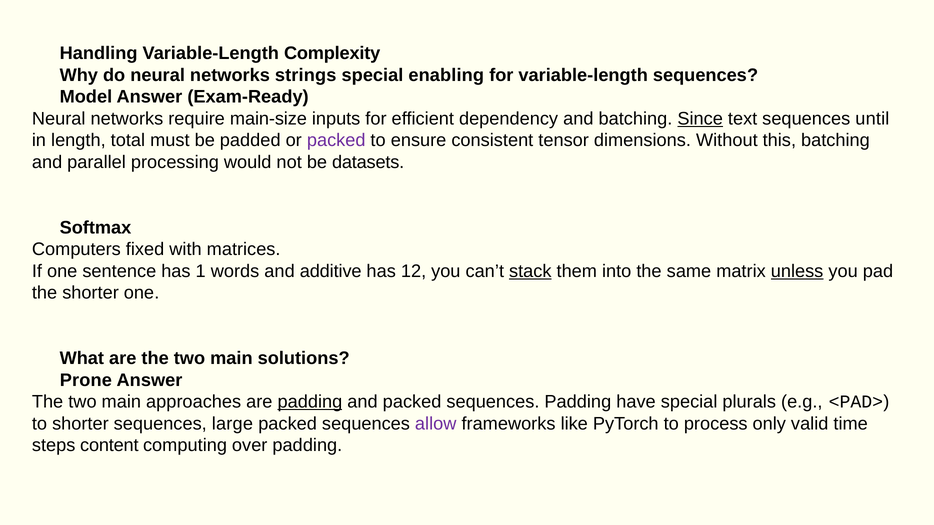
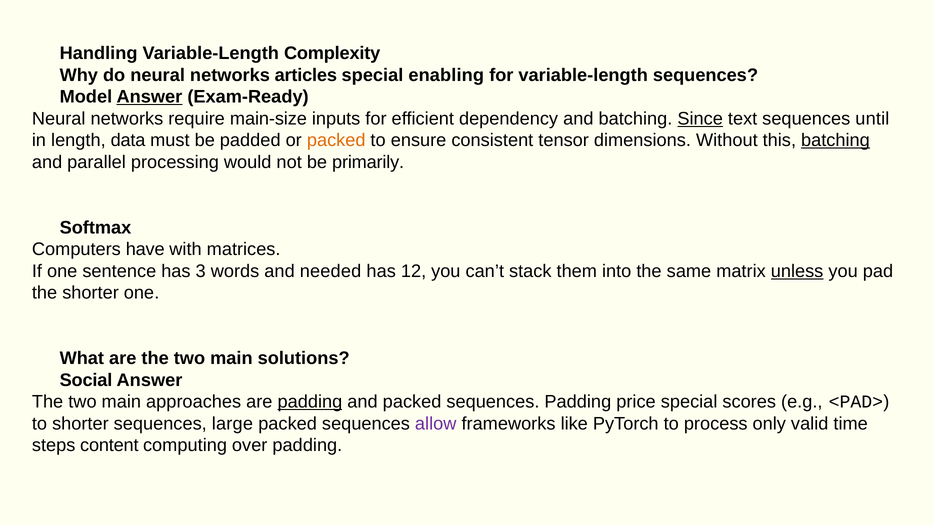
strings: strings -> articles (306, 75)
Answer underline: none -> present (149, 97)
total: total -> data (128, 141)
packed colour: purple -> orange (336, 141)
batching underline: none -> present (835, 141)
datasets: datasets -> primarily (368, 162)
fixed: fixed -> have (145, 250)
1: 1 -> 3 (201, 271)
additive: additive -> needed (331, 271)
stack underline: present -> none (530, 271)
Prone: Prone -> Social (86, 380)
have: have -> price (636, 402)
plurals: plurals -> scores (749, 402)
